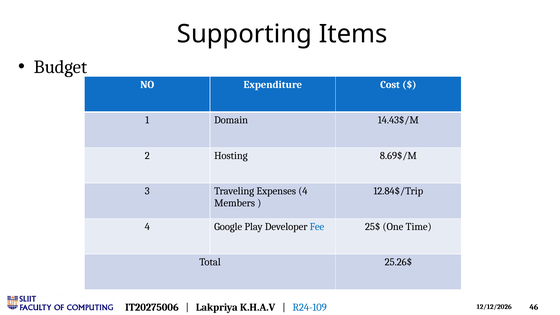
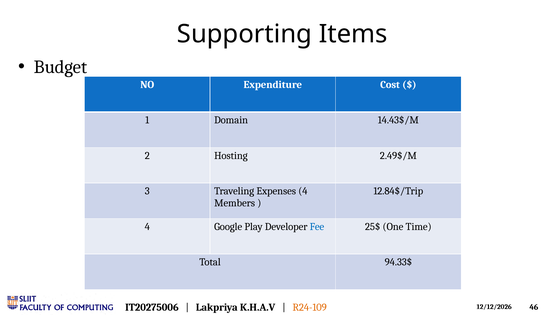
8.69$/M: 8.69$/M -> 2.49$/M (398, 156)
25.26$: 25.26$ -> 94.33$ (398, 262)
R24-109 colour: blue -> orange (310, 307)
